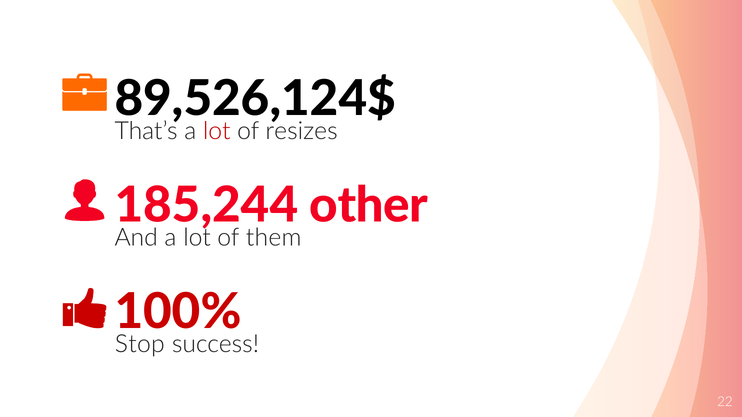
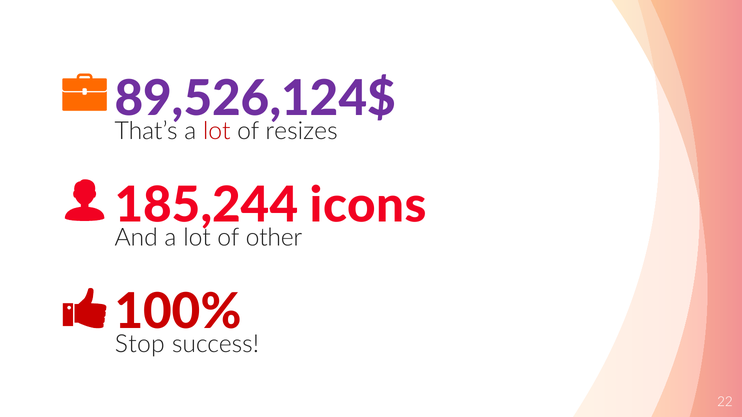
89,526,124$ colour: black -> purple (255, 99)
other: other -> icons (368, 206)
them: them -> other (274, 238)
